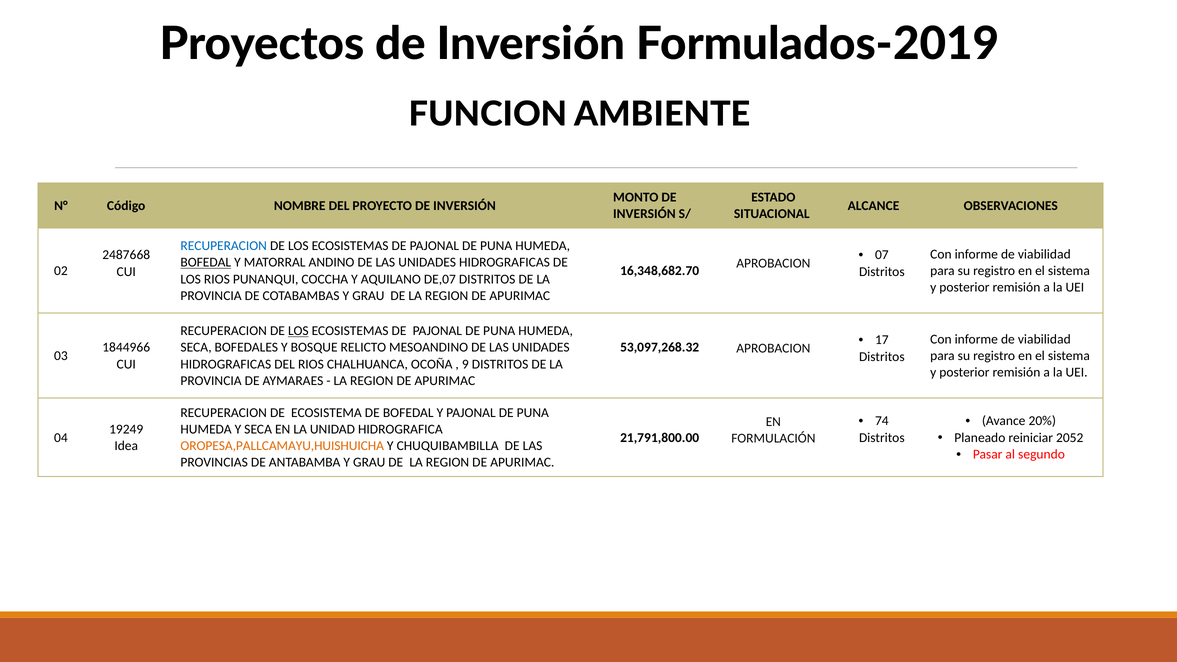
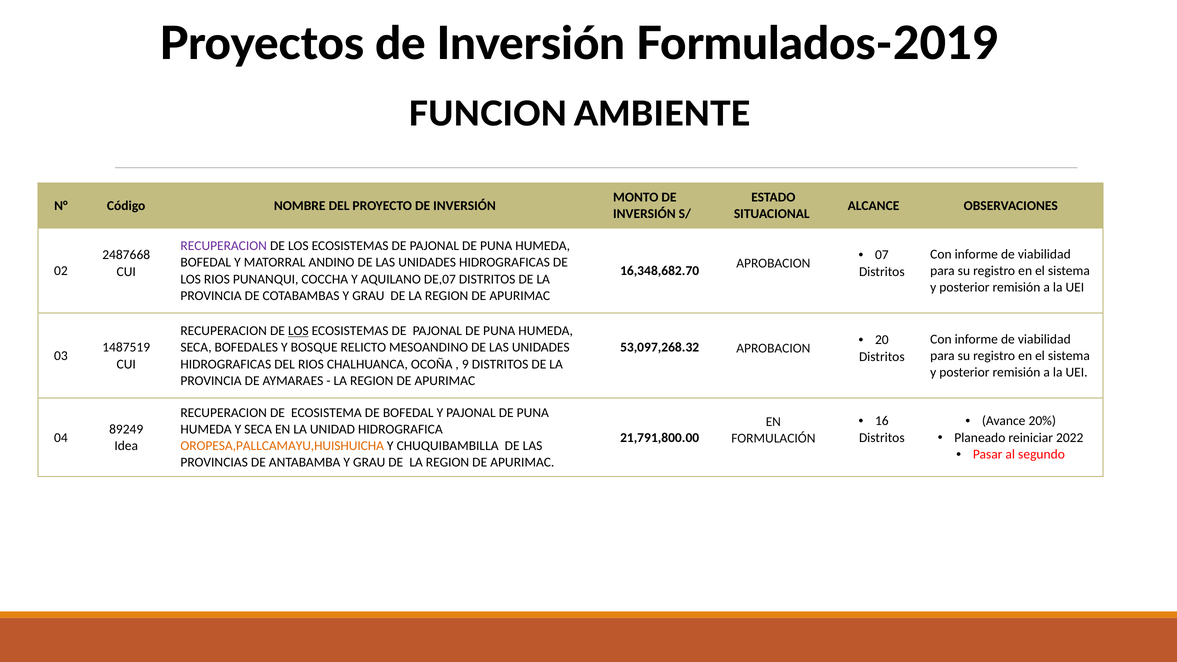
RECUPERACION colour: blue -> purple (224, 246)
BOFEDAL underline: present -> none (206, 262)
17: 17 -> 20 (882, 340)
1844966: 1844966 -> 1487519 (126, 348)
74: 74 -> 16 (882, 421)
19249: 19249 -> 89249 (126, 429)
2052: 2052 -> 2022 (1070, 438)
